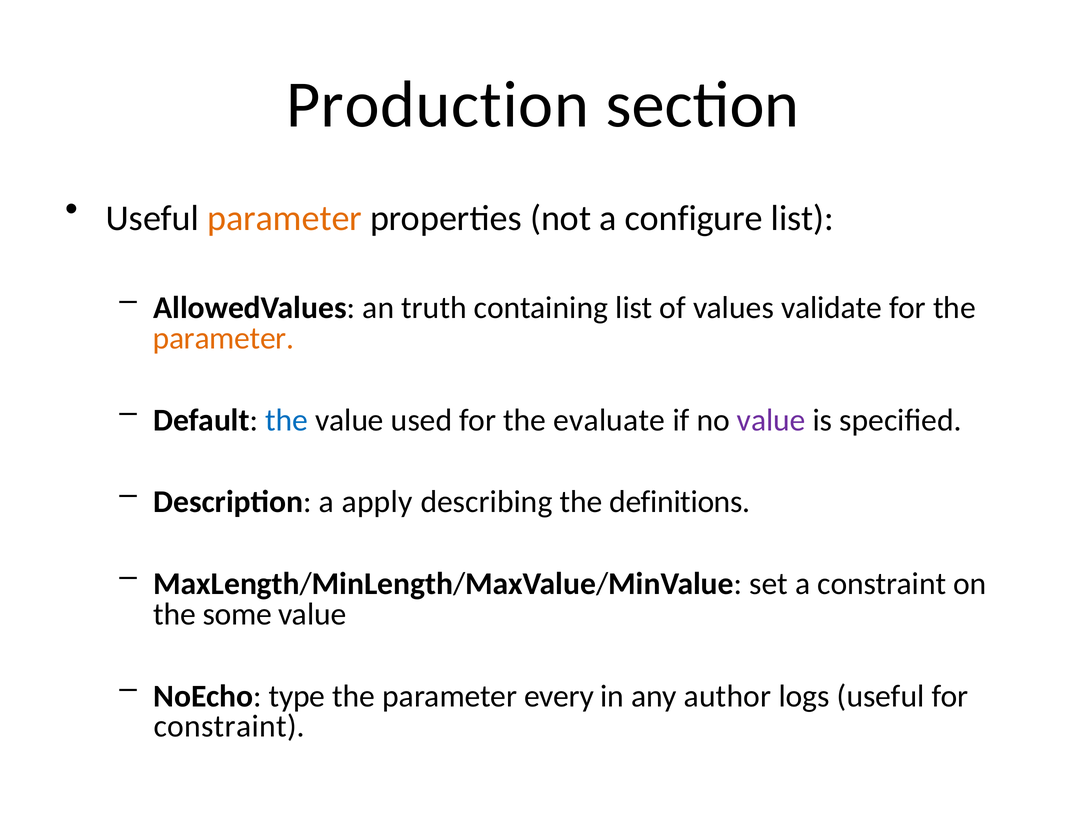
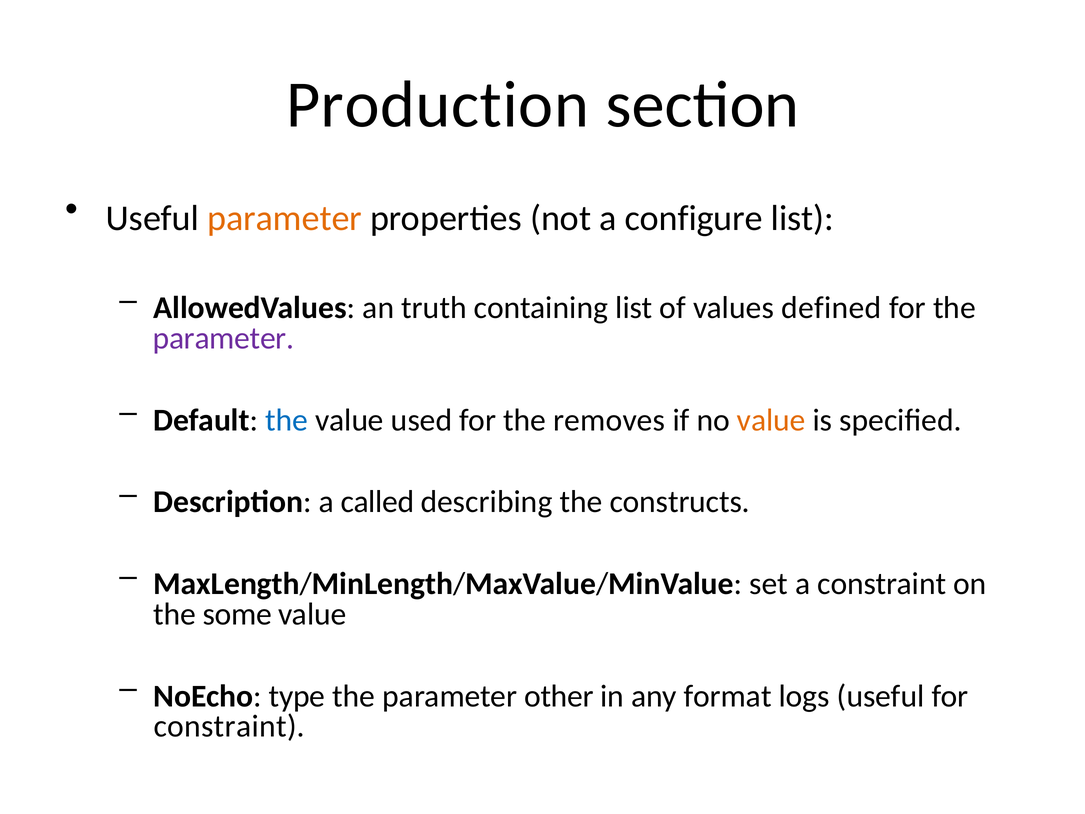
validate: validate -> defined (831, 308)
parameter colour: orange -> purple (223, 338)
evaluate: evaluate -> removes (609, 420)
value colour: purple -> orange (771, 420)
apply: apply -> called (377, 502)
definitions: definitions -> constructs (680, 502)
every: every -> other (559, 696)
author: author -> format (728, 696)
